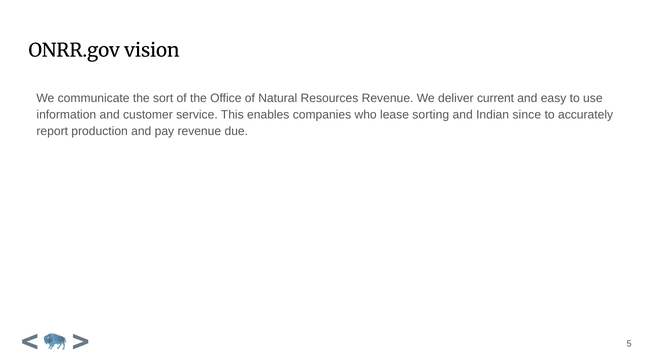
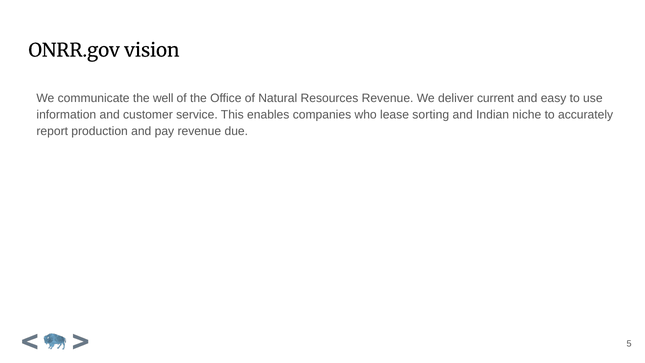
sort: sort -> well (163, 98)
since: since -> niche (527, 115)
